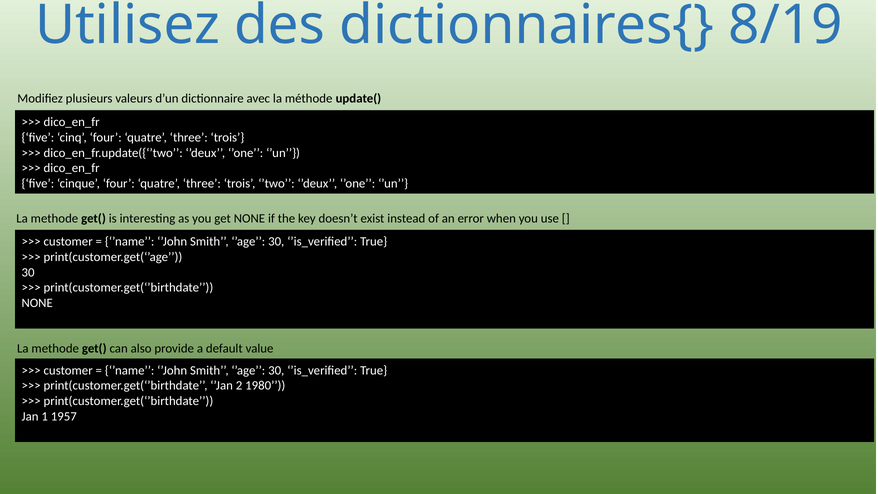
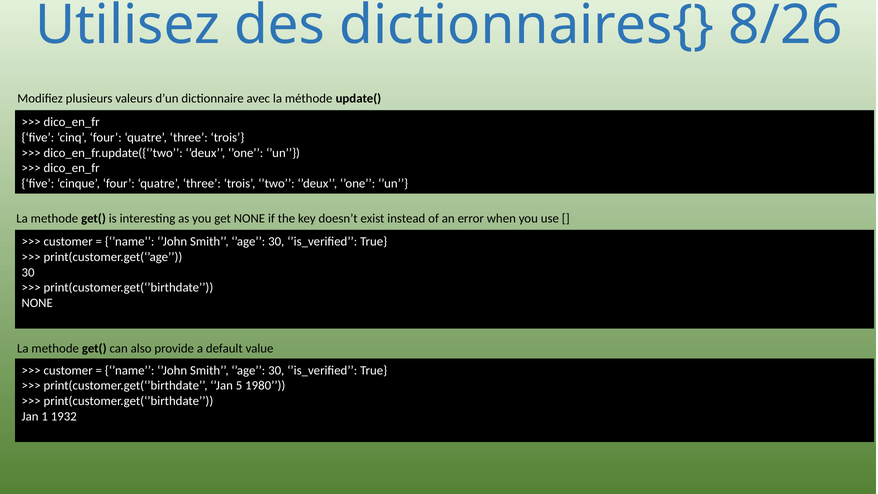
8/19: 8/19 -> 8/26 (786, 25)
2: 2 -> 5 (239, 386)
1957: 1957 -> 1932 (64, 416)
